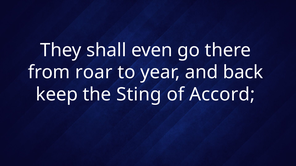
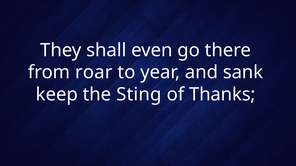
back: back -> sank (243, 72)
Accord: Accord -> Thanks (222, 95)
